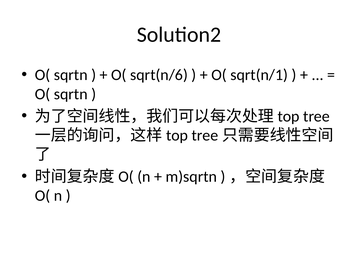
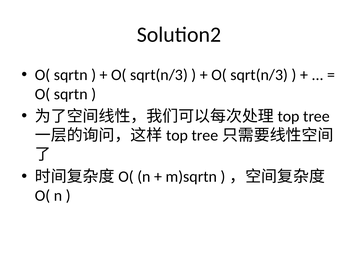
sqrt(n/6: sqrt(n/6 -> sqrt(n/3 (159, 75)
sqrt(n/1: sqrt(n/1 -> sqrt(n/3 (259, 75)
